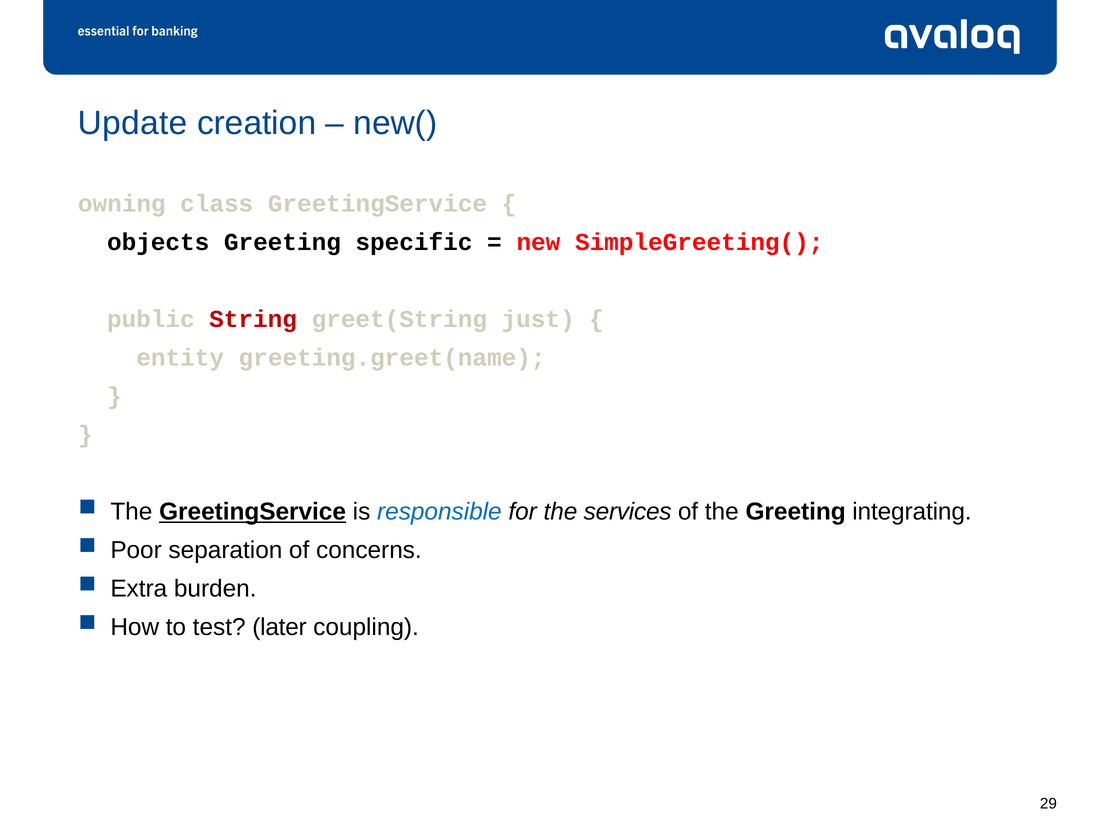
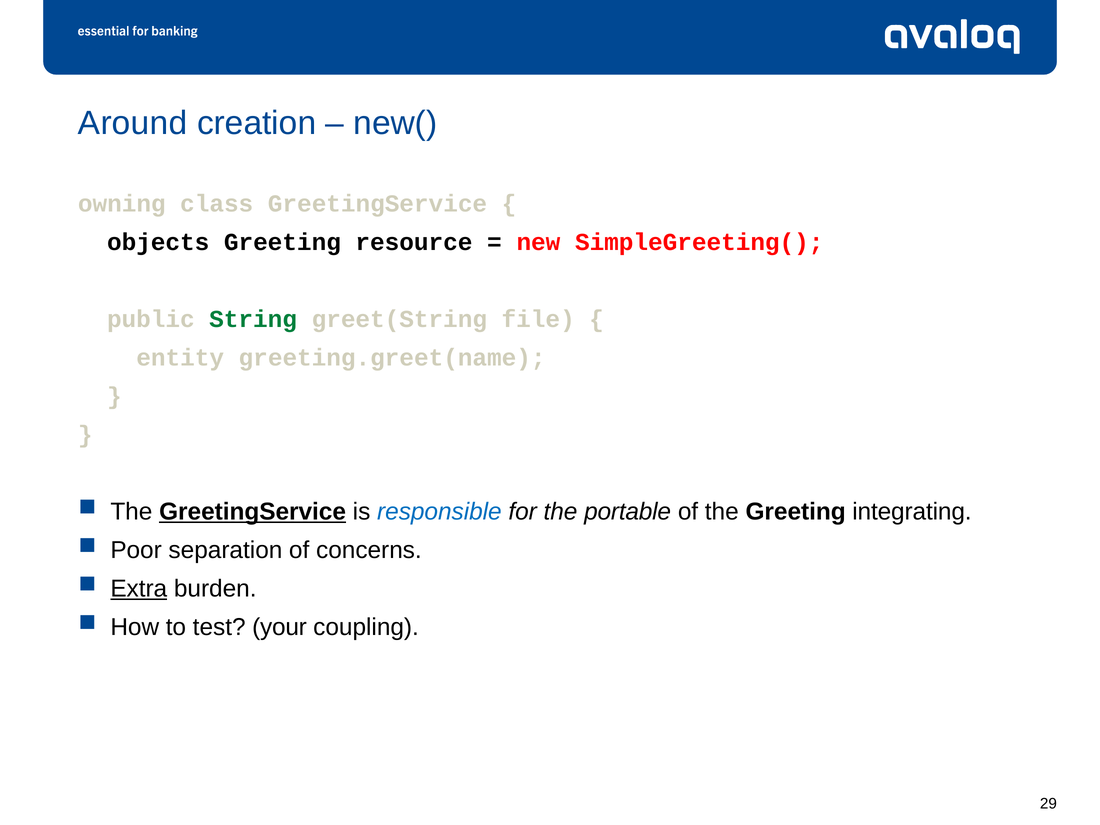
Update: Update -> Around (133, 123)
specific: specific -> resource (414, 242)
String colour: red -> green (253, 319)
just: just -> file (538, 319)
services: services -> portable (628, 512)
Extra underline: none -> present (139, 589)
later: later -> your (280, 627)
